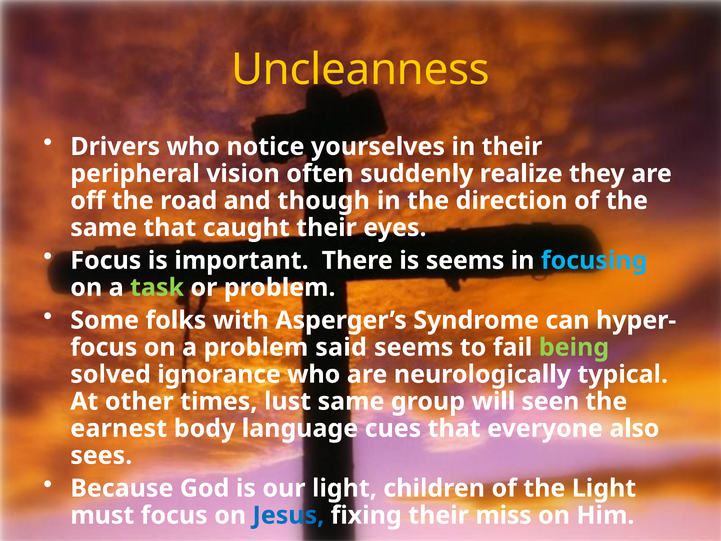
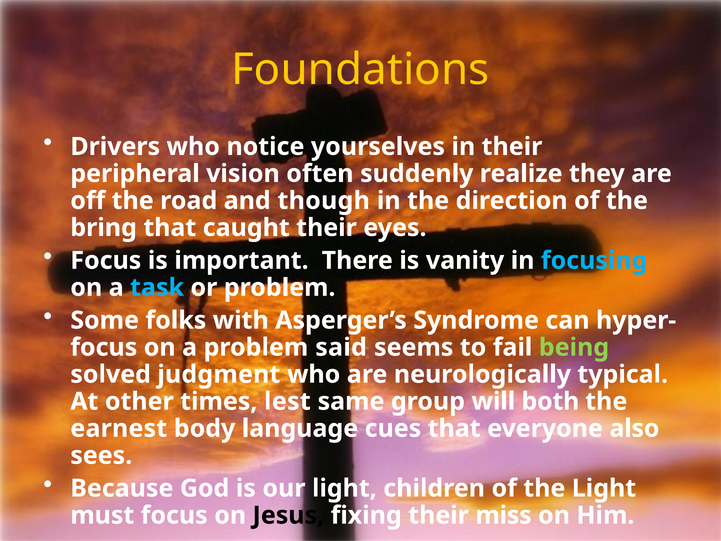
Uncleanness: Uncleanness -> Foundations (360, 70)
same: same -> bring (104, 228)
is seems: seems -> vanity (465, 260)
task colour: light green -> light blue (157, 287)
ignorance: ignorance -> judgment (219, 374)
lust: lust -> lest (287, 401)
seen: seen -> both (550, 401)
Jesus colour: blue -> black (288, 515)
